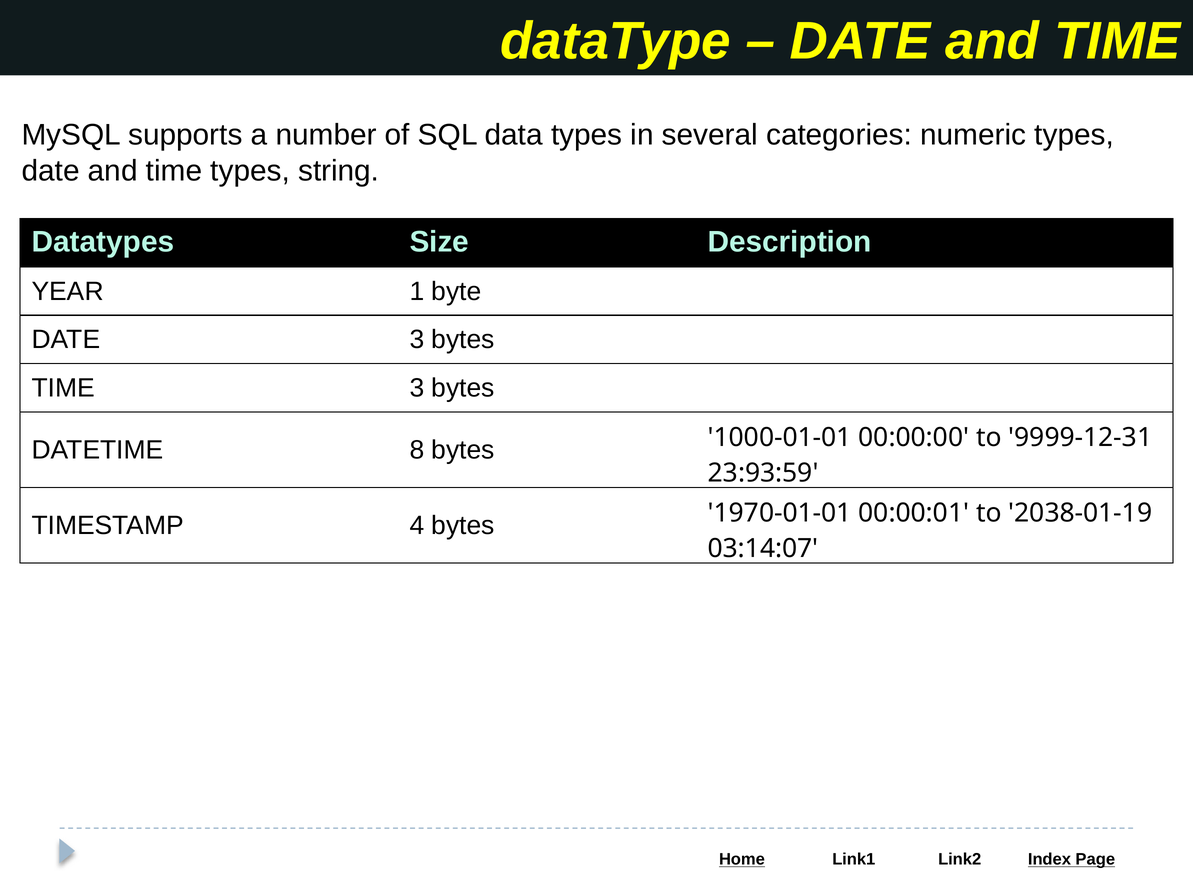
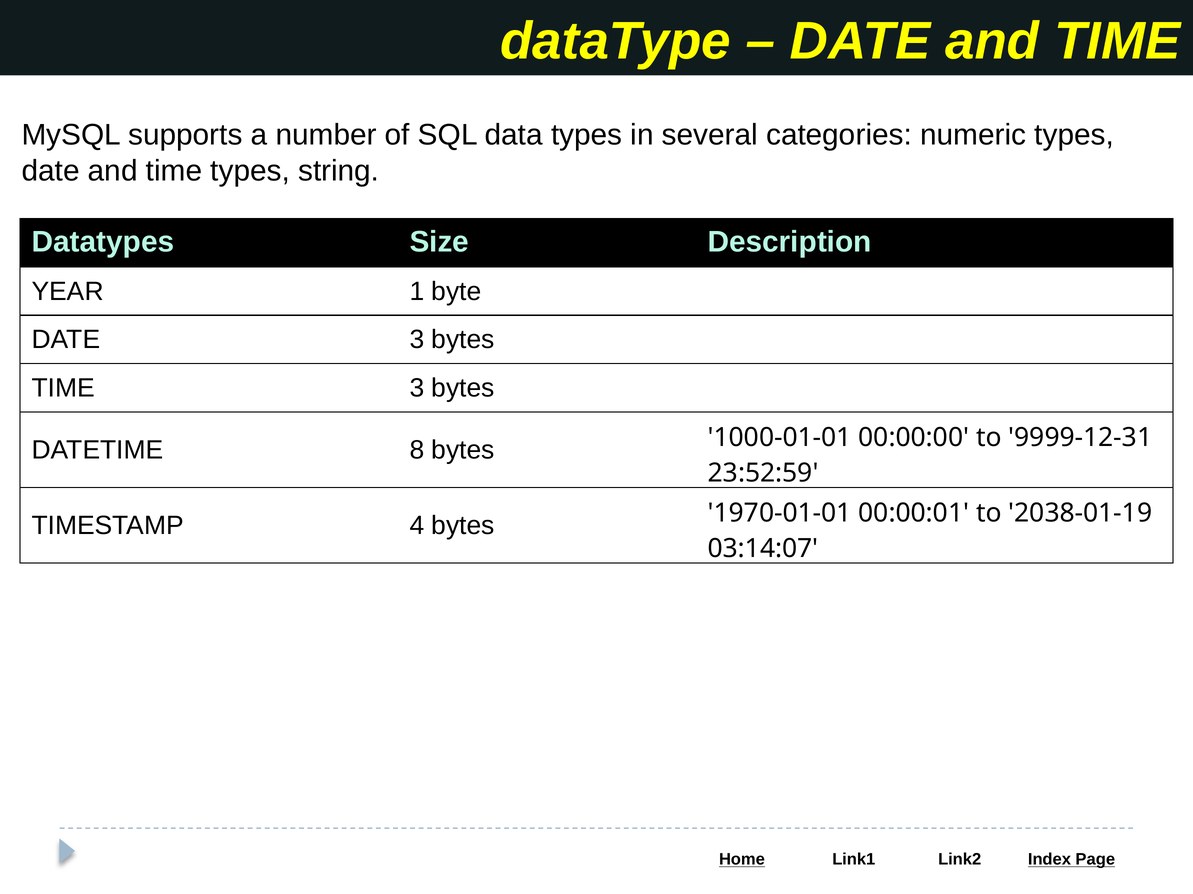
23:93:59: 23:93:59 -> 23:52:59 (763, 474)
